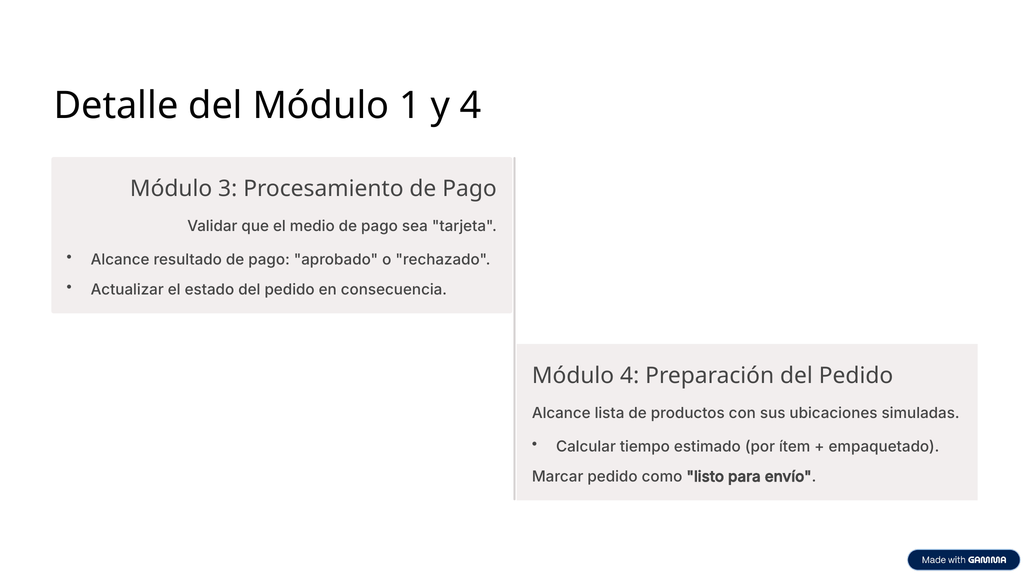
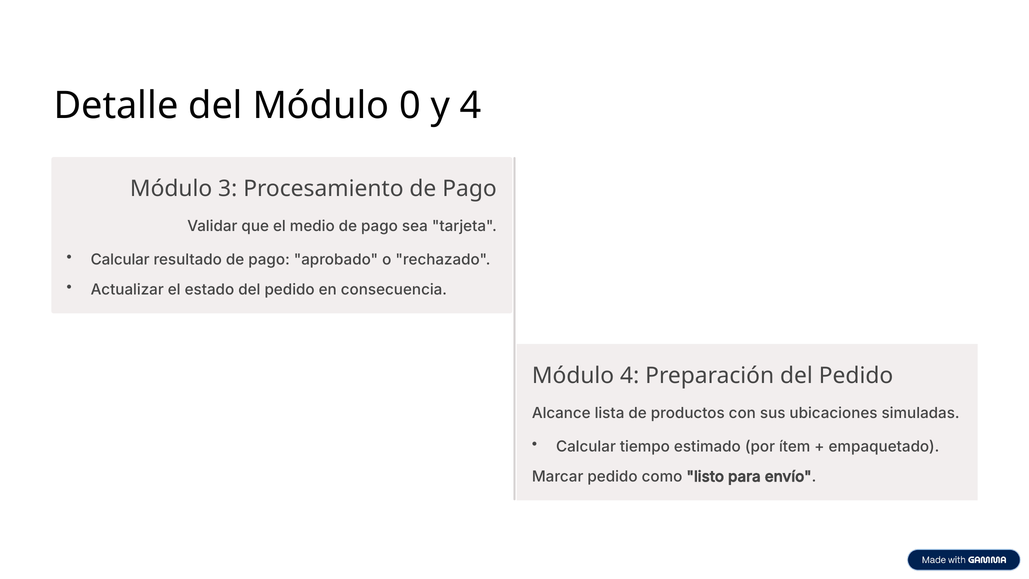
1: 1 -> 0 (410, 106)
Alcance: Alcance -> Calcular (120, 260)
